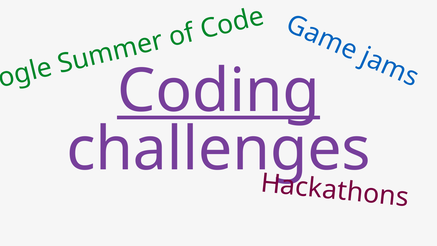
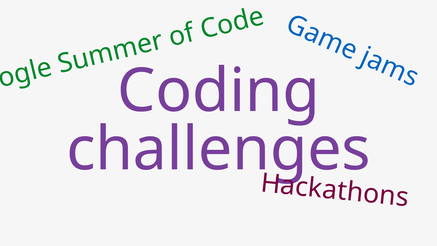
Coding underline: present -> none (219, 91)
